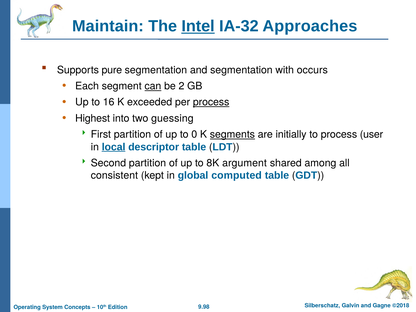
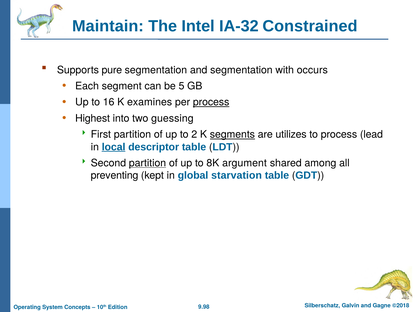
Intel underline: present -> none (198, 26)
Approaches: Approaches -> Constrained (310, 26)
can underline: present -> none (153, 86)
2: 2 -> 5 (181, 86)
exceeded: exceeded -> examines (150, 102)
0: 0 -> 2 (194, 134)
initially: initially -> utilizes (291, 134)
user: user -> lead (371, 134)
partition underline: none -> present (148, 163)
consistent: consistent -> preventing (115, 176)
computed: computed -> starvation (237, 176)
